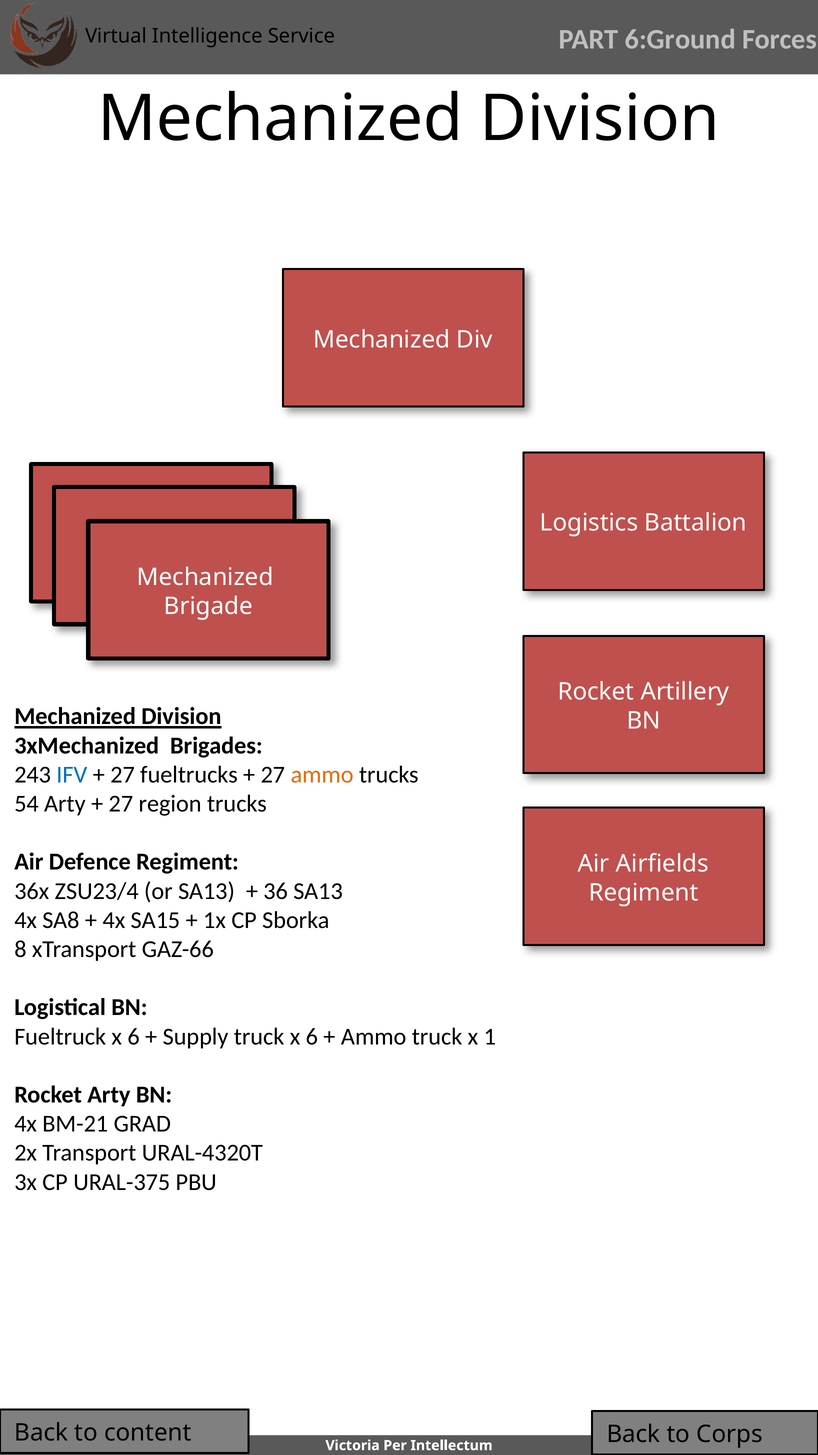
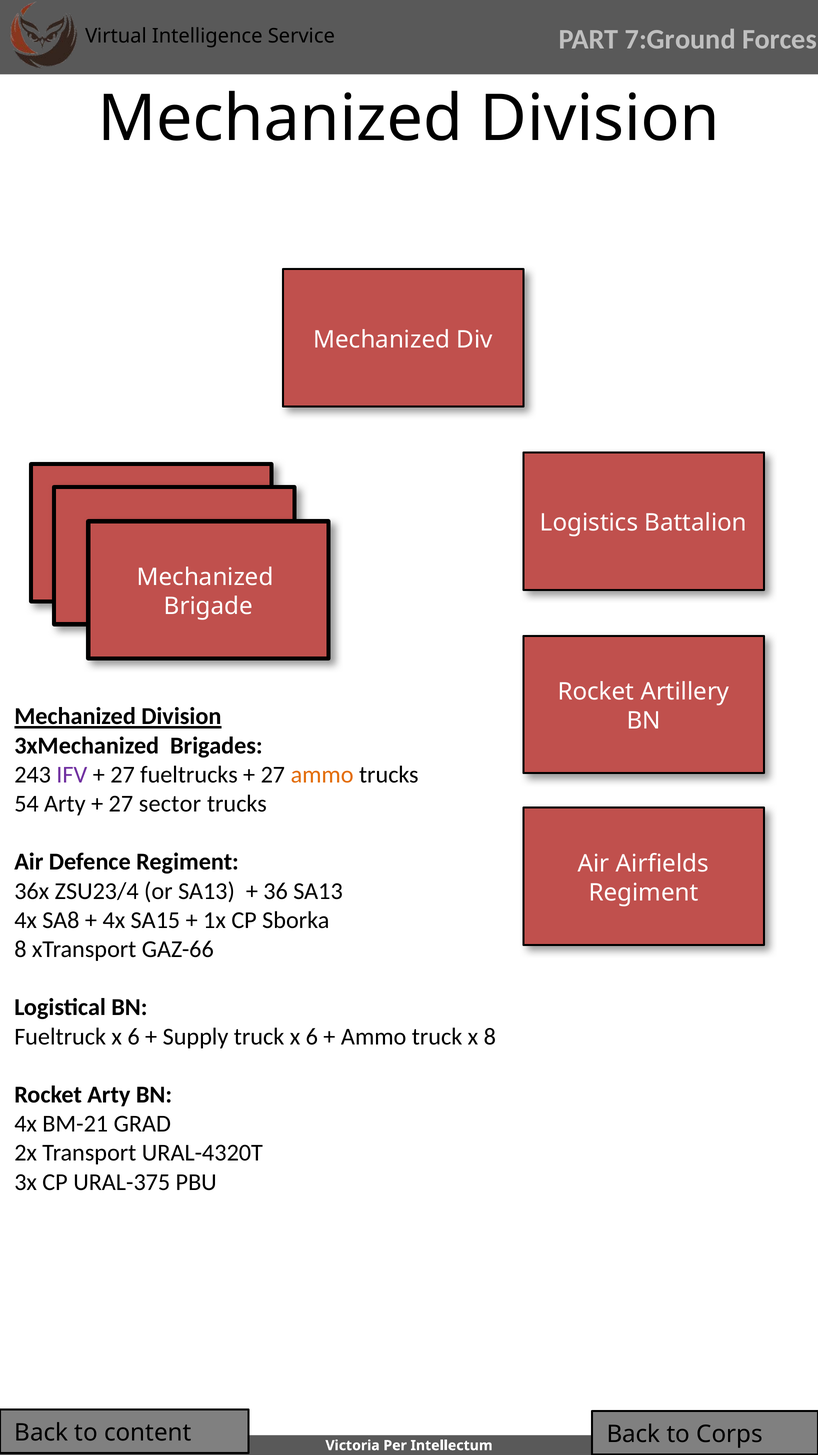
6:Ground: 6:Ground -> 7:Ground (680, 39)
IFV colour: blue -> purple (72, 774)
region: region -> sector (170, 803)
x 1: 1 -> 8 (490, 1036)
